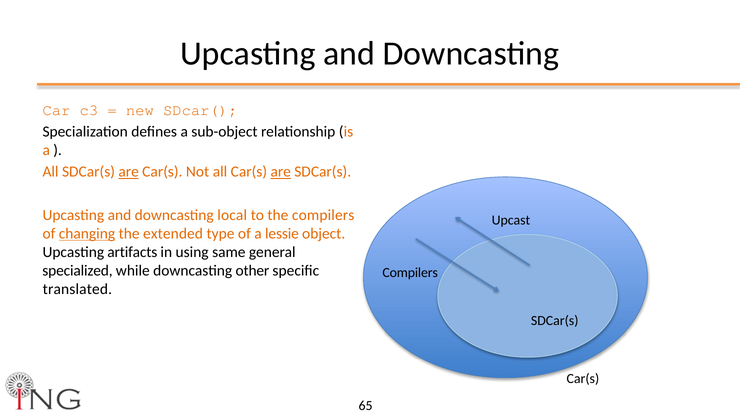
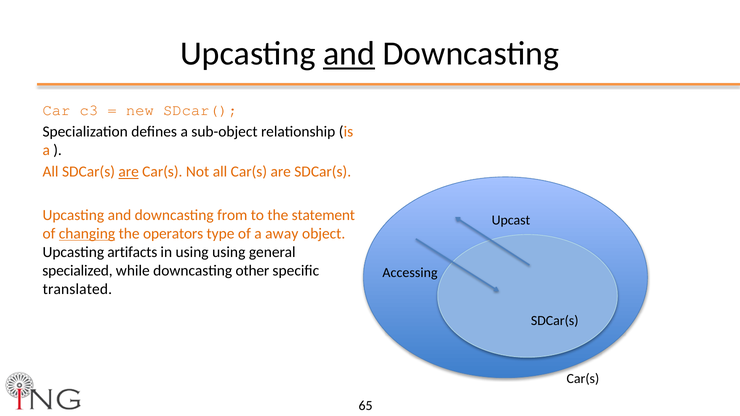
and underline: none -> present (349, 54)
are underline: present -> none (281, 172)
local: local -> from (232, 215)
the compilers: compilers -> statement (323, 215)
extended: extended -> operators (173, 234)
lessie: lessie -> away (282, 234)
using same: same -> using (229, 252)
Compilers: Compilers -> Accessing (410, 273)
